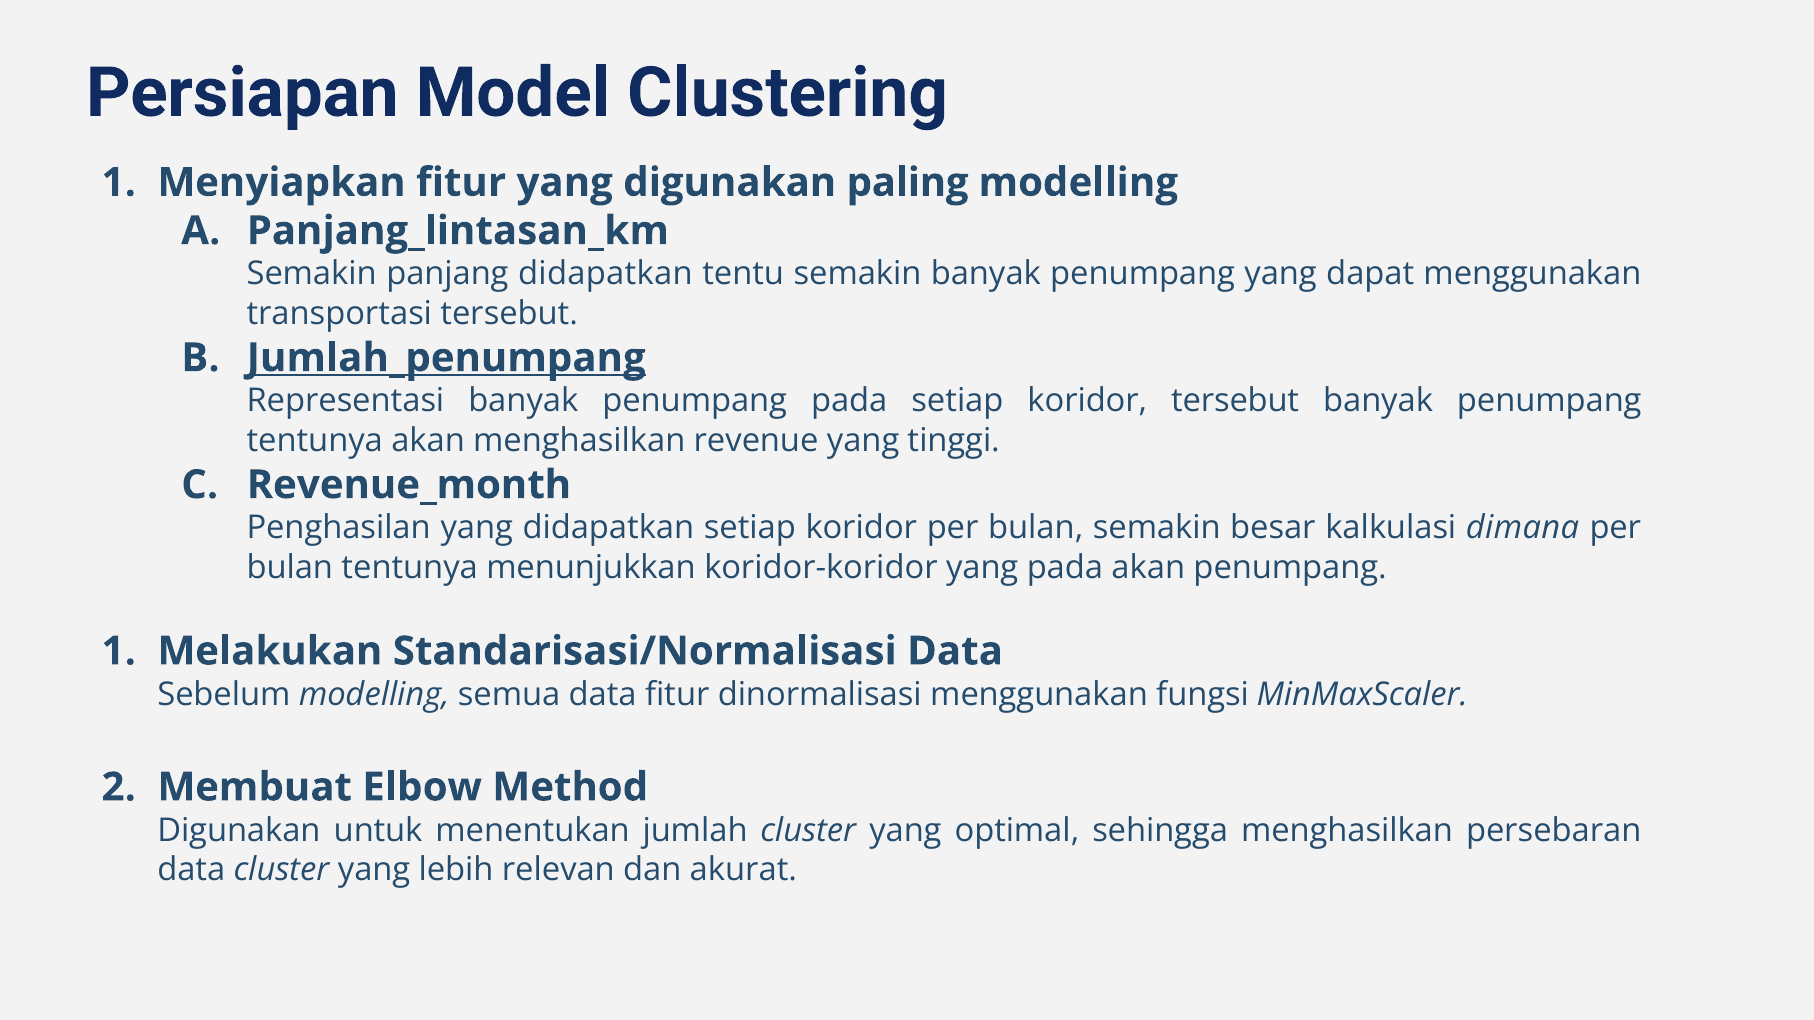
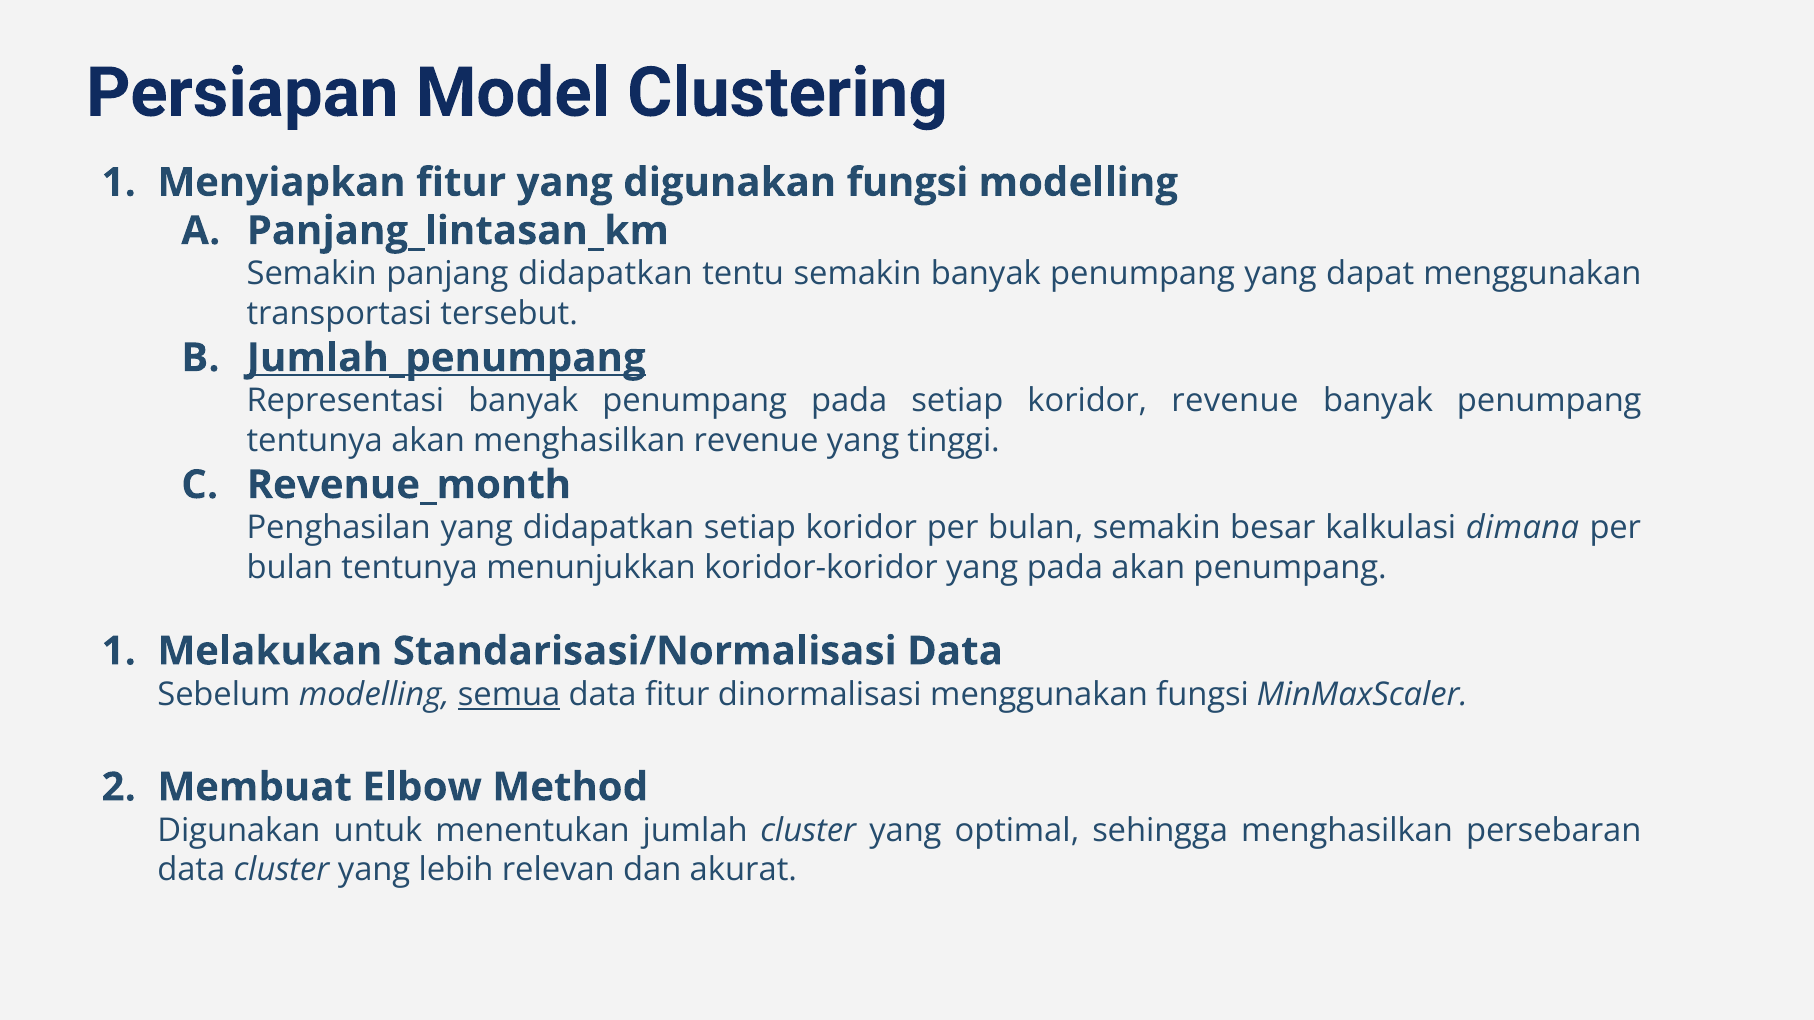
digunakan paling: paling -> fungsi (908, 183)
koridor tersebut: tersebut -> revenue (1235, 401)
semua underline: none -> present (509, 695)
